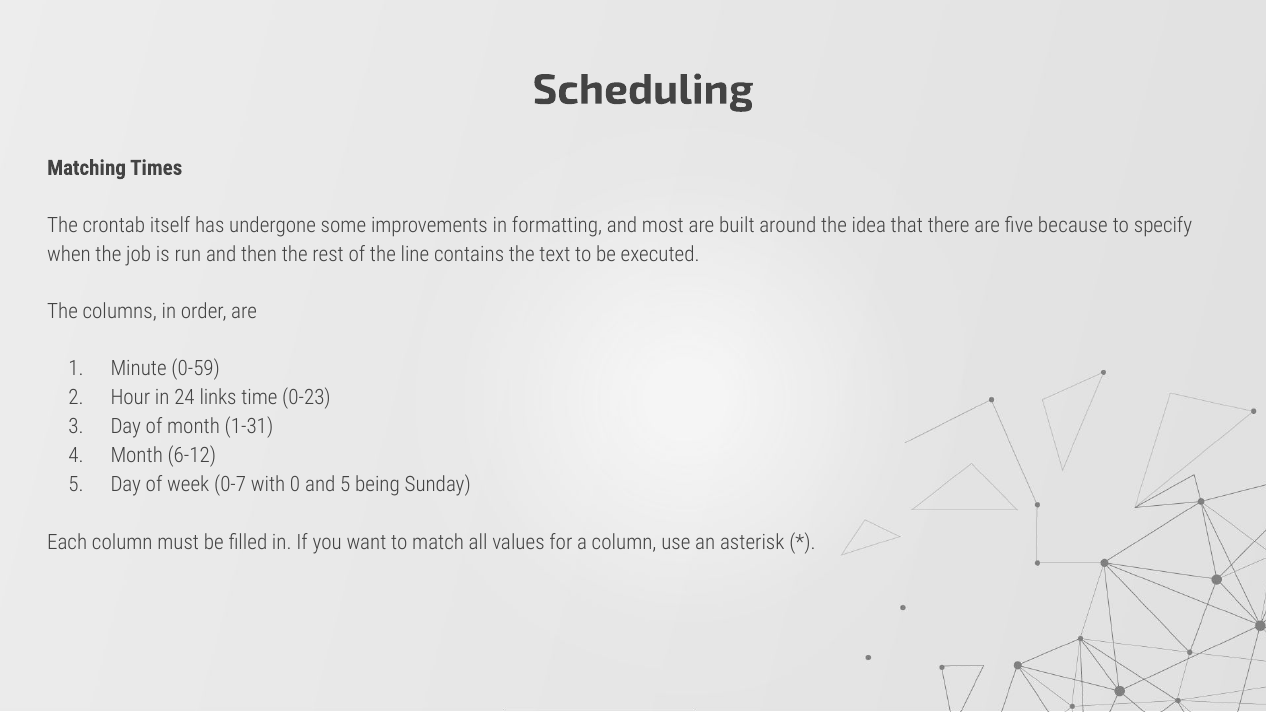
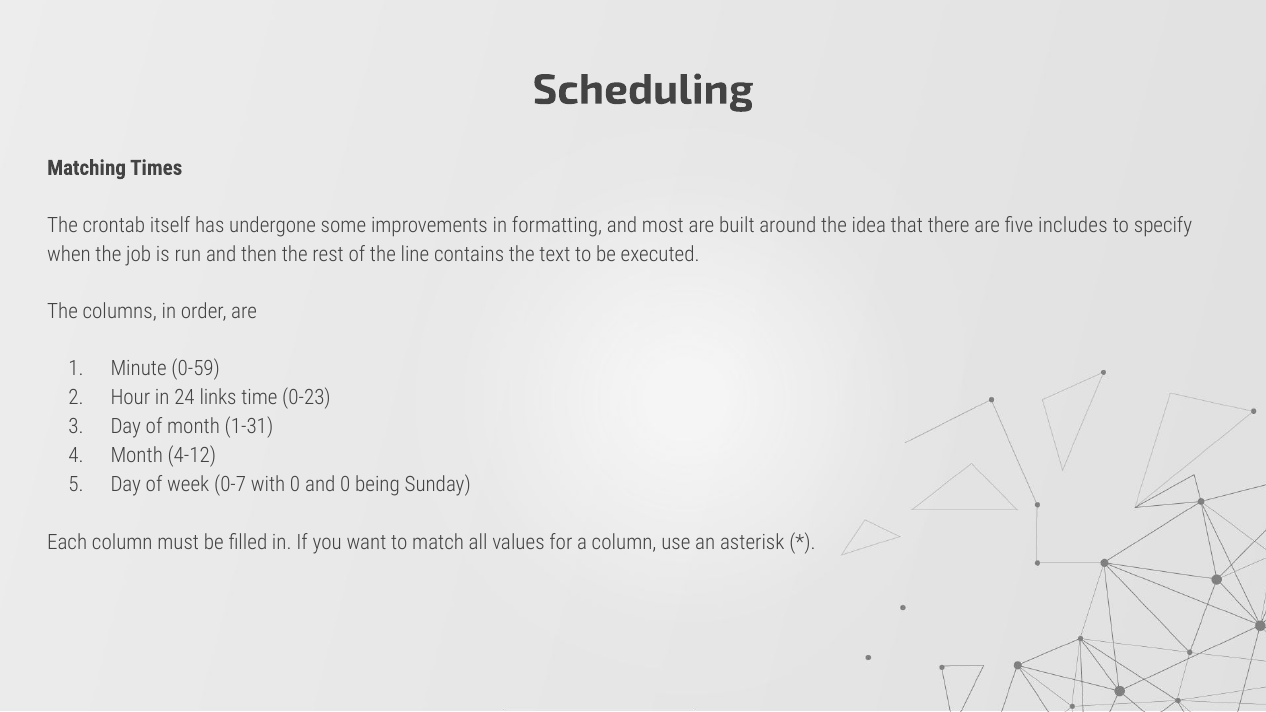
because: because -> includes (1073, 225)
6-12: 6-12 -> 4-12 (192, 456)
and 5: 5 -> 0 (345, 485)
